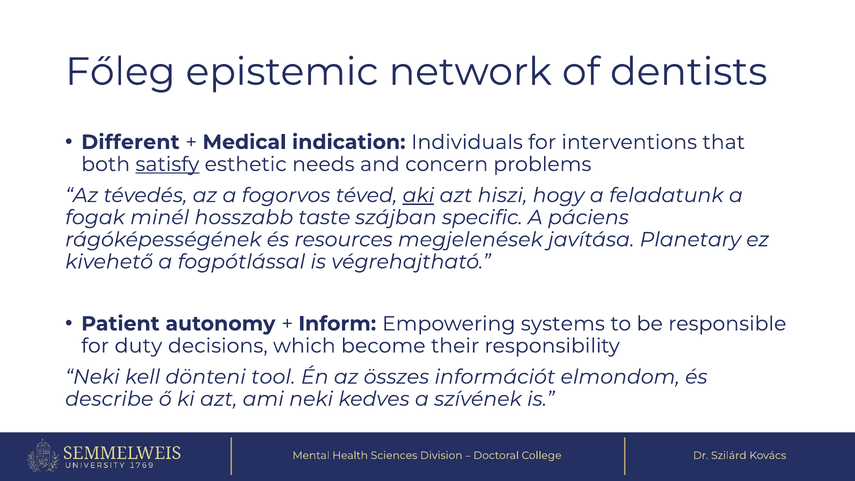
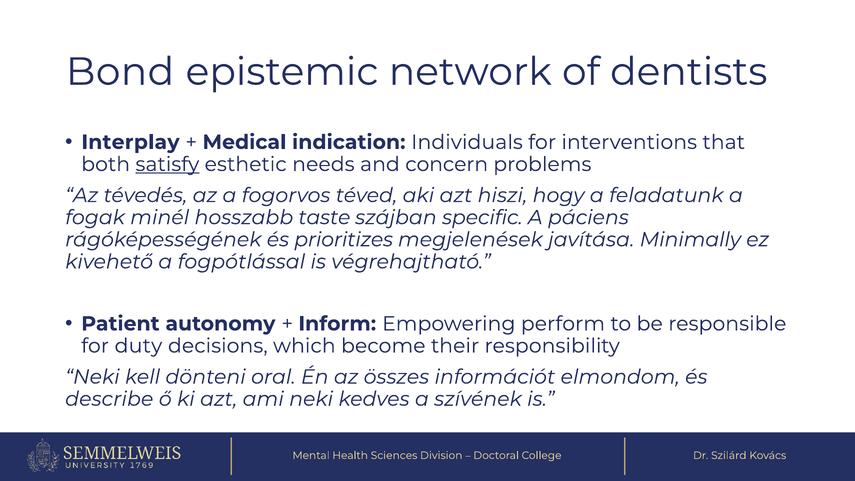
Főleg: Főleg -> Bond (120, 72)
Different: Different -> Interplay (130, 142)
aki underline: present -> none (418, 195)
resources: resources -> prioritizes (344, 240)
Planetary: Planetary -> Minimally (690, 240)
systems: systems -> perform (563, 324)
tool: tool -> oral (273, 377)
